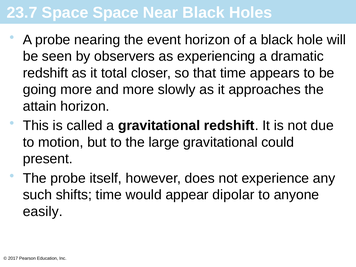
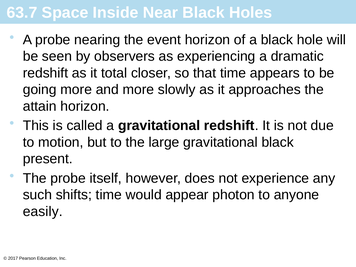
23.7: 23.7 -> 63.7 (22, 13)
Space Space: Space -> Inside (116, 13)
gravitational could: could -> black (278, 142)
dipolar: dipolar -> photon (234, 195)
